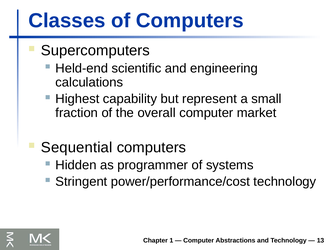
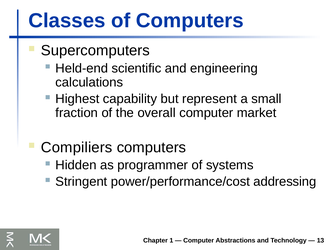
Sequential: Sequential -> Compiliers (77, 148)
power/performance/cost technology: technology -> addressing (285, 182)
